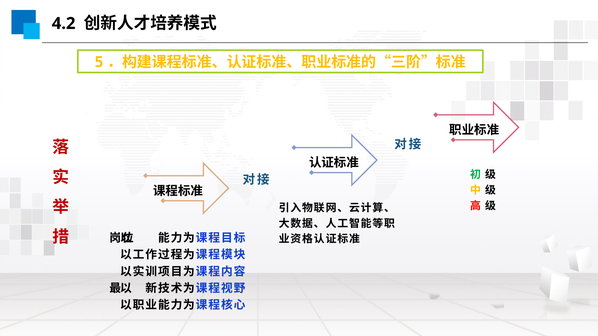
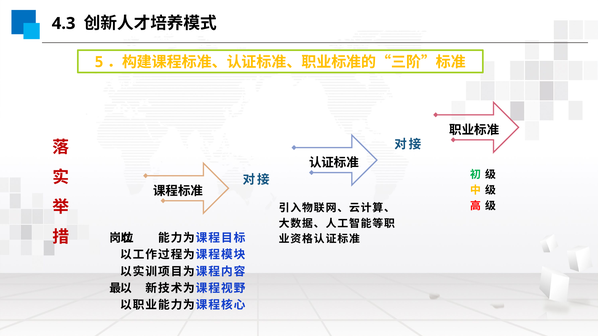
4.2: 4.2 -> 4.3 (64, 23)
